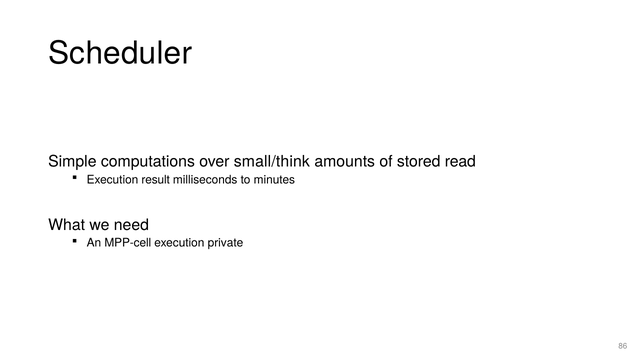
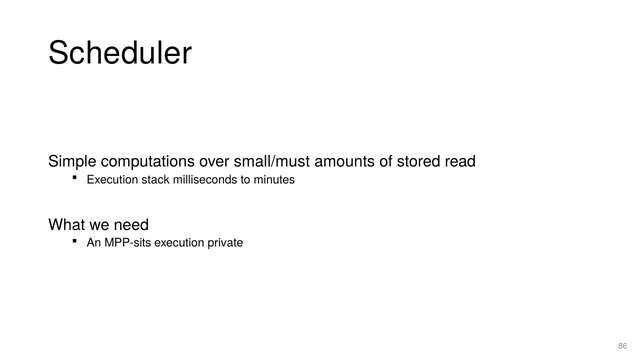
small/think: small/think -> small/must (272, 161)
result: result -> stack (156, 179)
MPP-cell: MPP-cell -> MPP-sits (128, 243)
